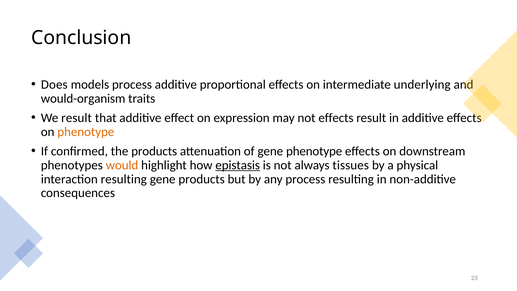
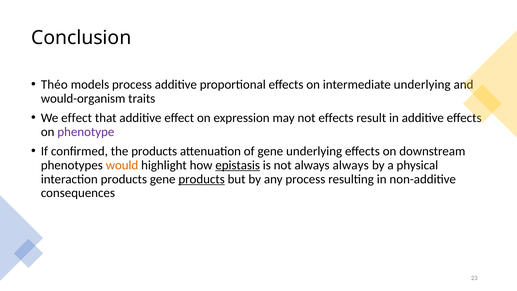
Does: Does -> Théo (54, 84)
We result: result -> effect (77, 118)
phenotype colour: orange -> purple (86, 132)
gene phenotype: phenotype -> underlying (314, 151)
always tissues: tissues -> always (351, 165)
interaction resulting: resulting -> products (124, 179)
products underline: none -> present (202, 179)
